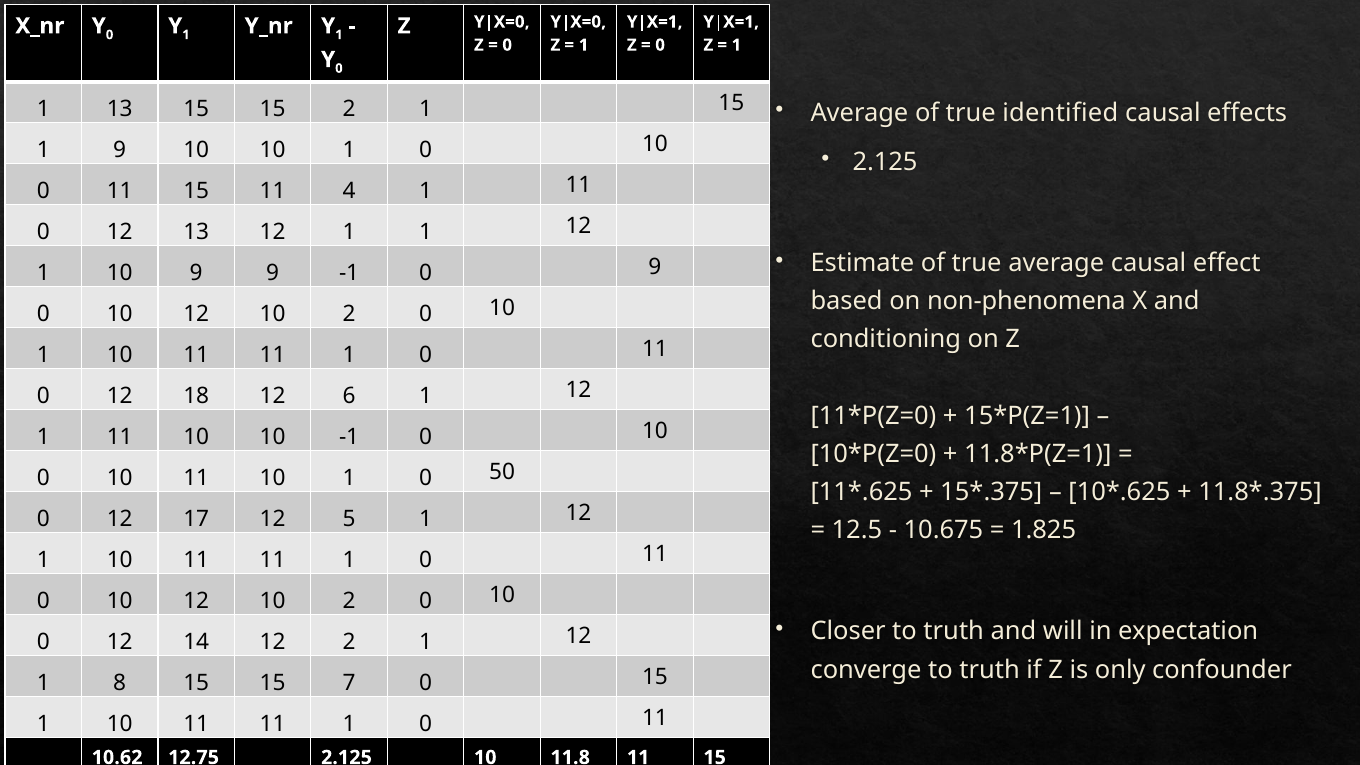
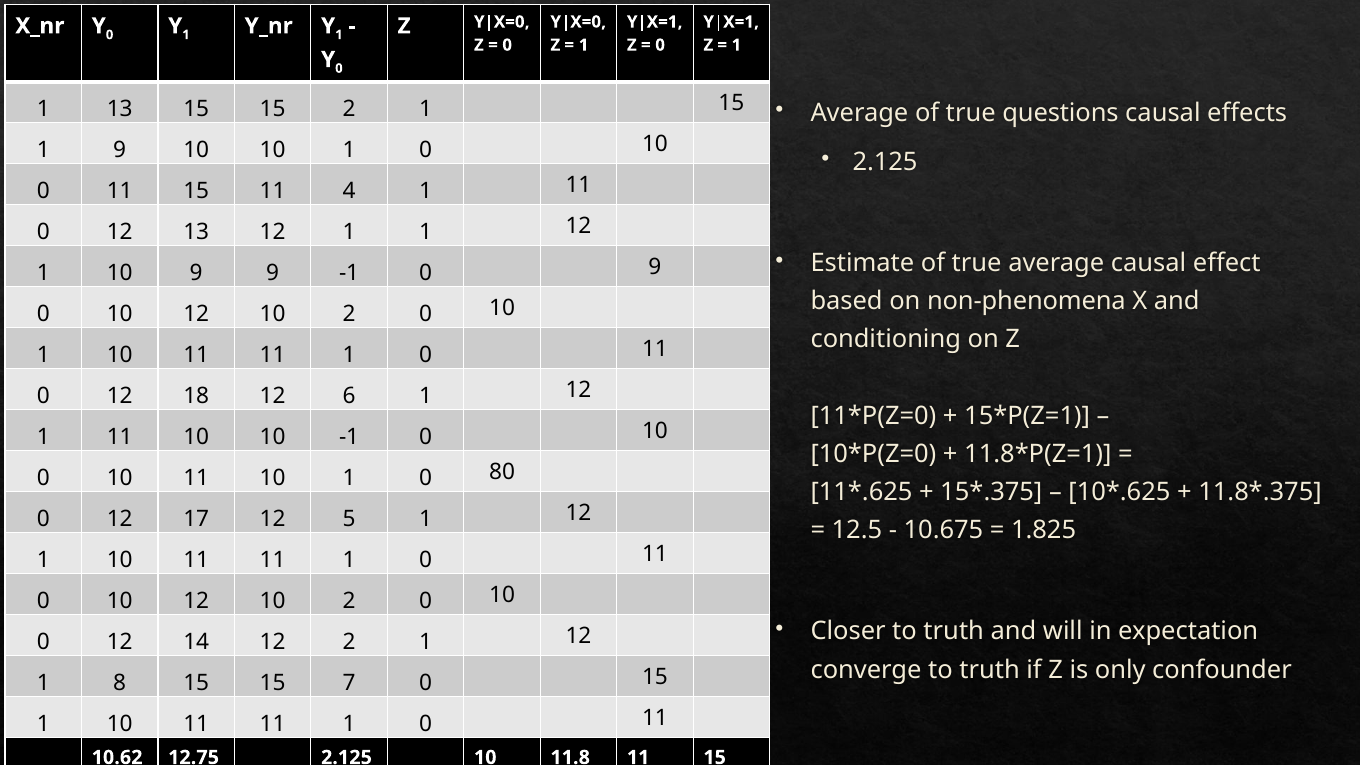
identified: identified -> questions (1060, 113)
50: 50 -> 80 (502, 472)
